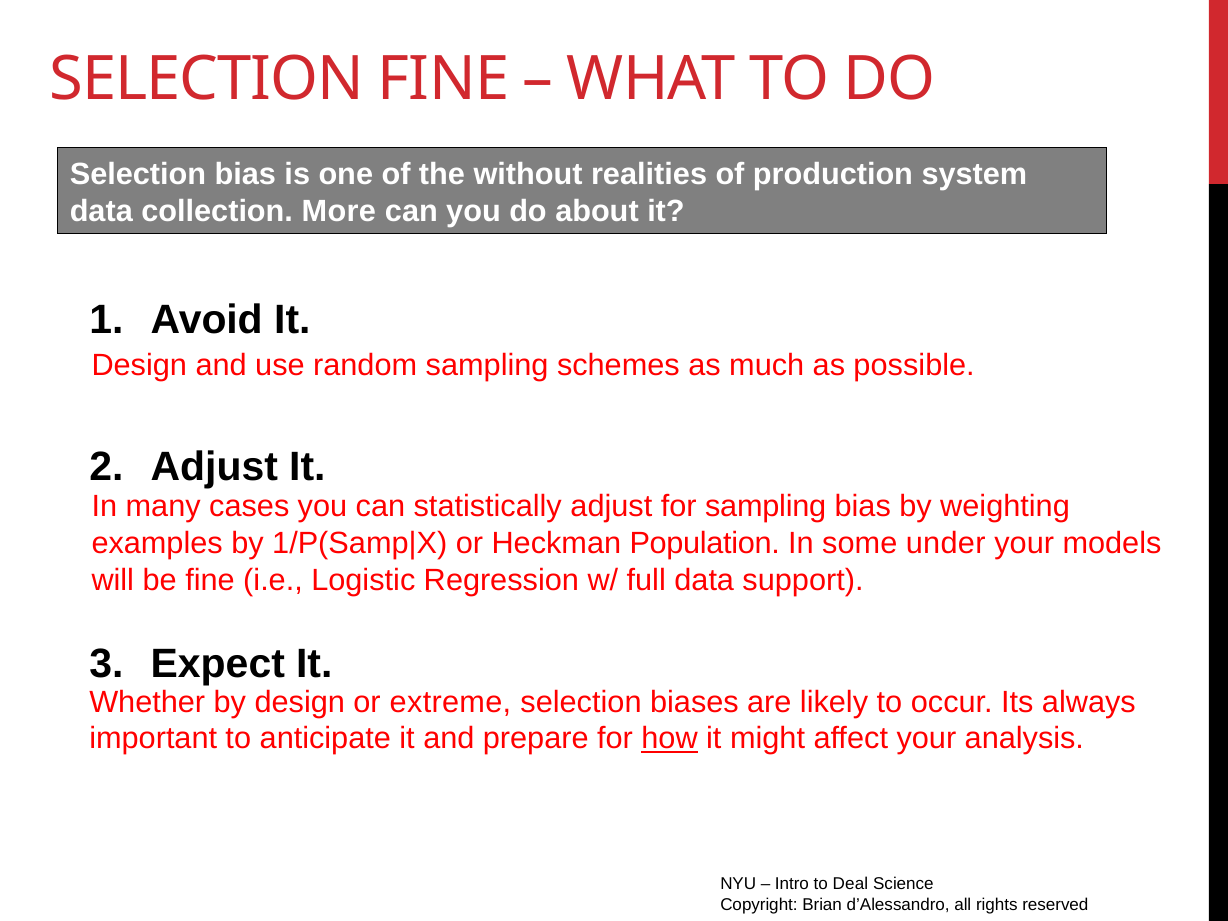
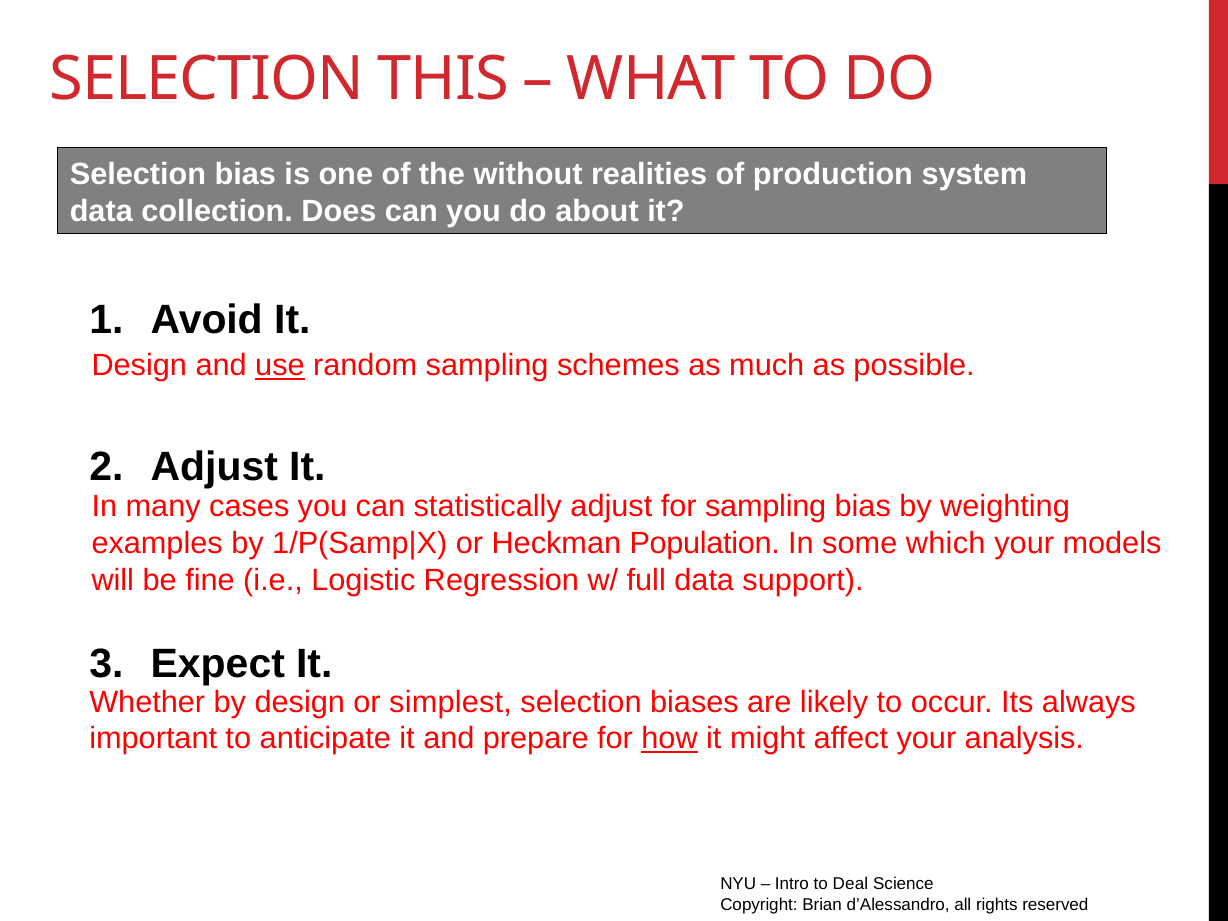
SELECTION FINE: FINE -> THIS (444, 79)
More: More -> Does (339, 211)
use underline: none -> present (280, 365)
under: under -> which (946, 543)
extreme: extreme -> simplest (451, 702)
